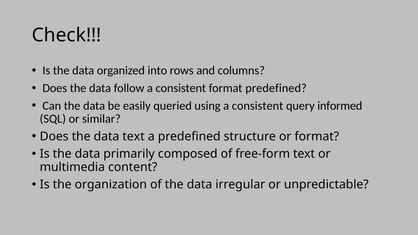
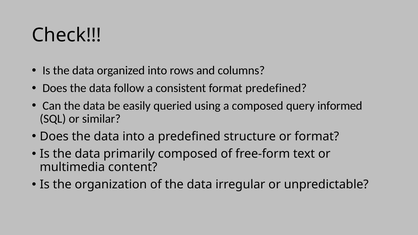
using a consistent: consistent -> composed (258, 106)
data text: text -> into (134, 136)
